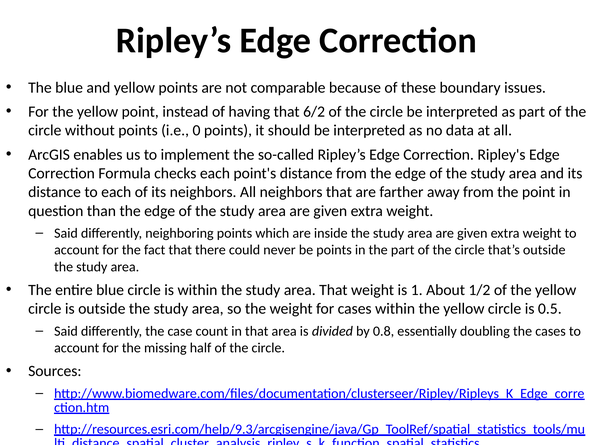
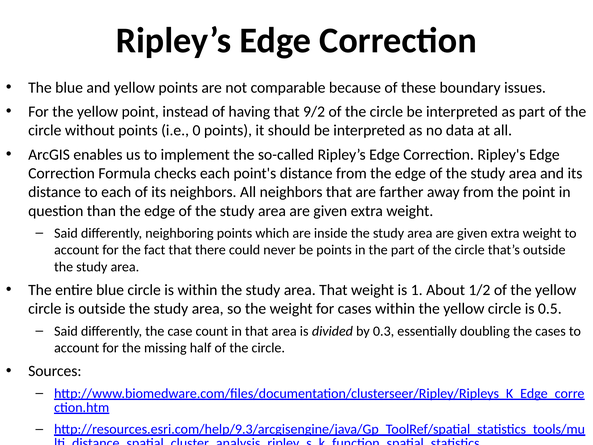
6/2: 6/2 -> 9/2 (314, 112)
0.8: 0.8 -> 0.3 (384, 331)
